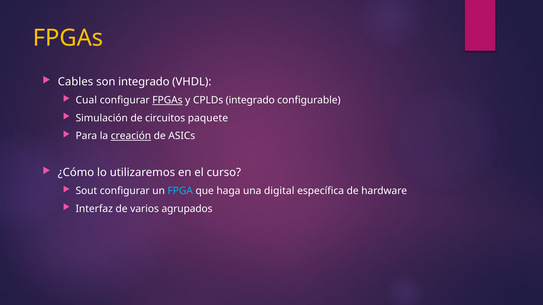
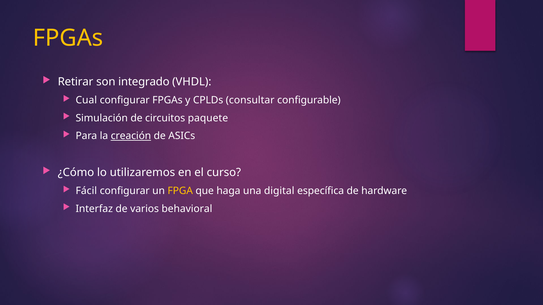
Cables: Cables -> Retirar (76, 82)
FPGAs underline: present -> none (167, 100)
CPLDs integrado: integrado -> consultar (250, 100)
Sout: Sout -> Fácil (86, 191)
FPGA colour: light blue -> yellow (180, 191)
agrupados: agrupados -> behavioral (187, 209)
